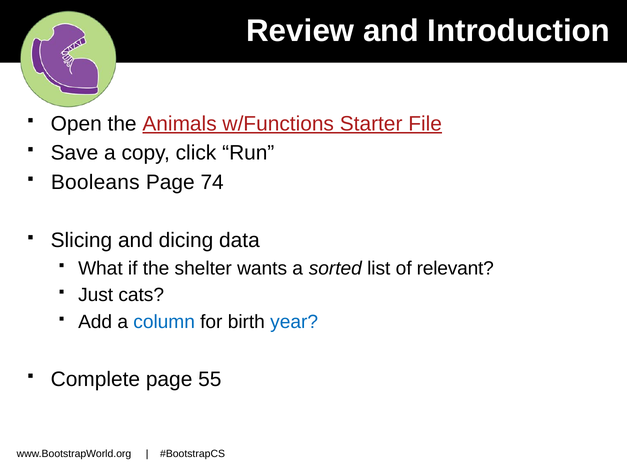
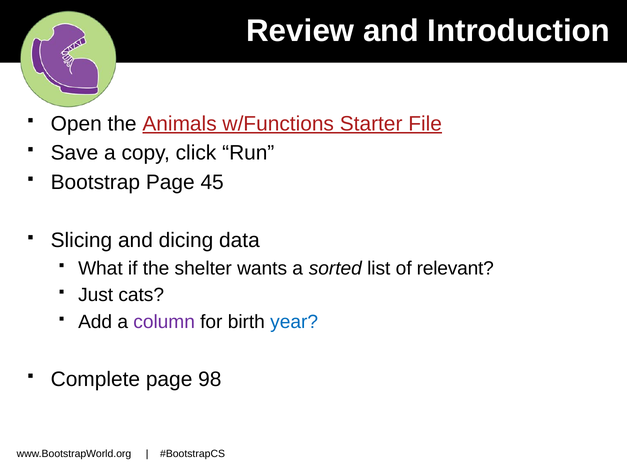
Booleans: Booleans -> Bootstrap (95, 182)
74: 74 -> 45 (212, 182)
column colour: blue -> purple (164, 322)
55: 55 -> 98 (210, 380)
